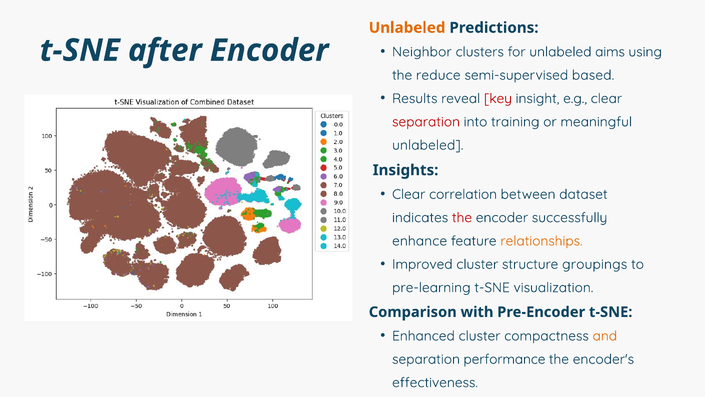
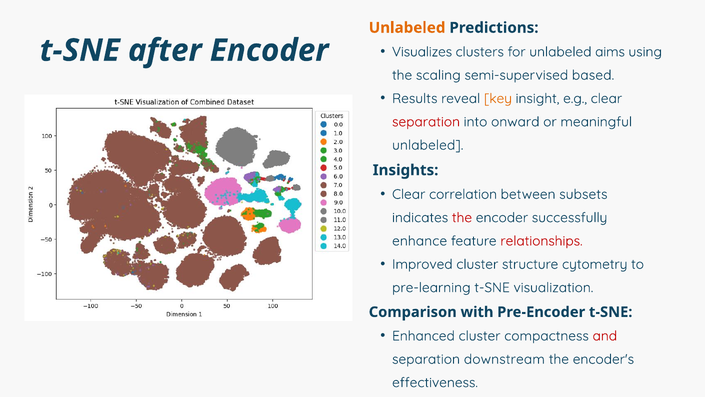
Neighbor: Neighbor -> Visualizes (422, 52)
reduce: reduce -> scaling (438, 75)
key colour: red -> orange (498, 98)
training: training -> onward (515, 122)
dataset: dataset -> subsets (583, 194)
relationships colour: orange -> red (541, 241)
groupings: groupings -> cytometry (595, 264)
and colour: orange -> red (605, 336)
performance: performance -> downstream (504, 359)
